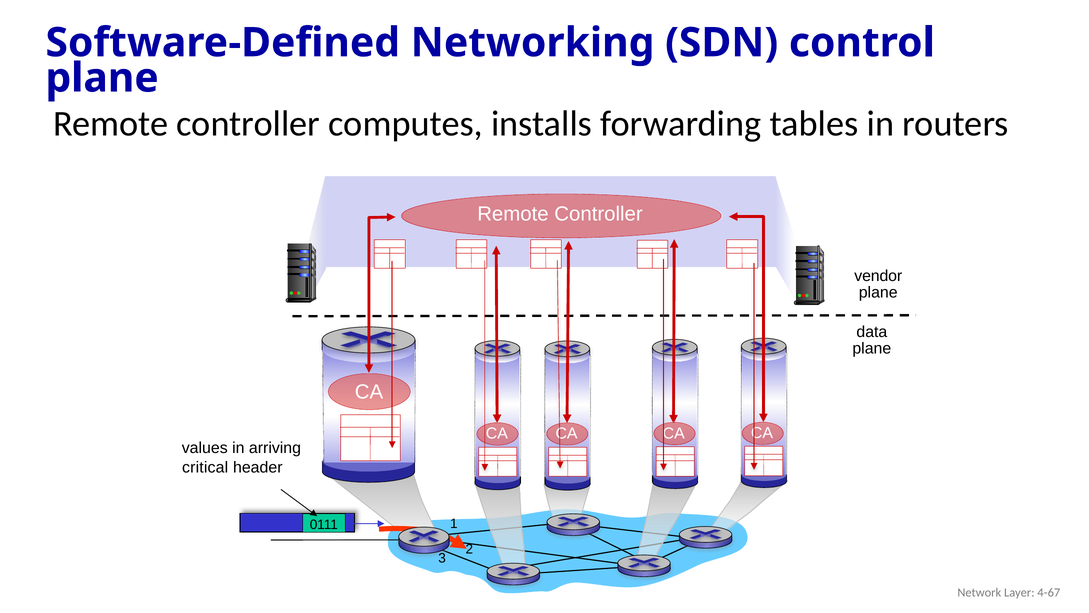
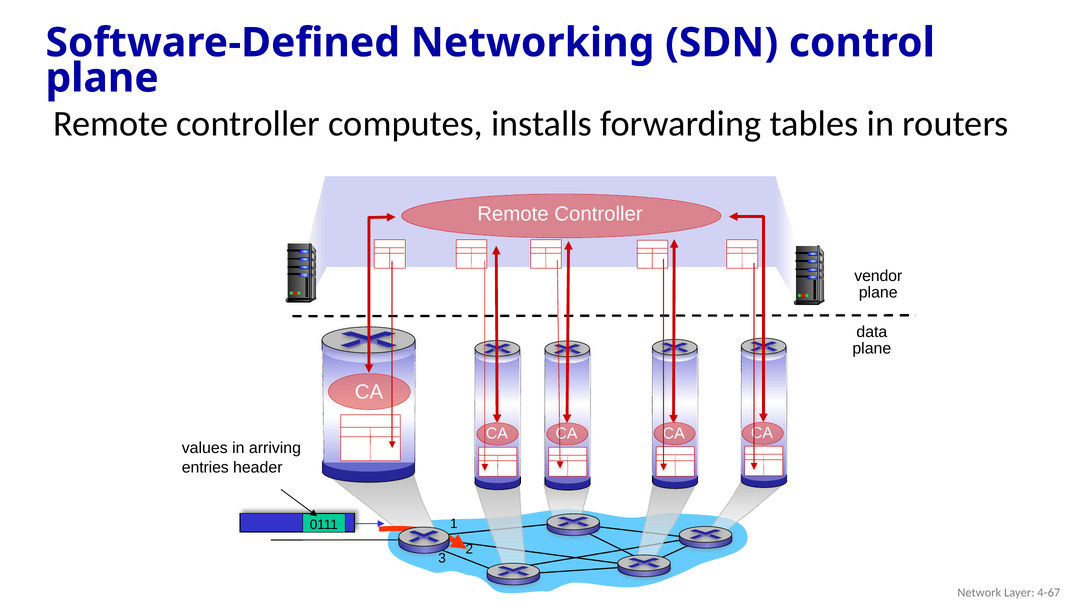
critical: critical -> entries (205, 467)
